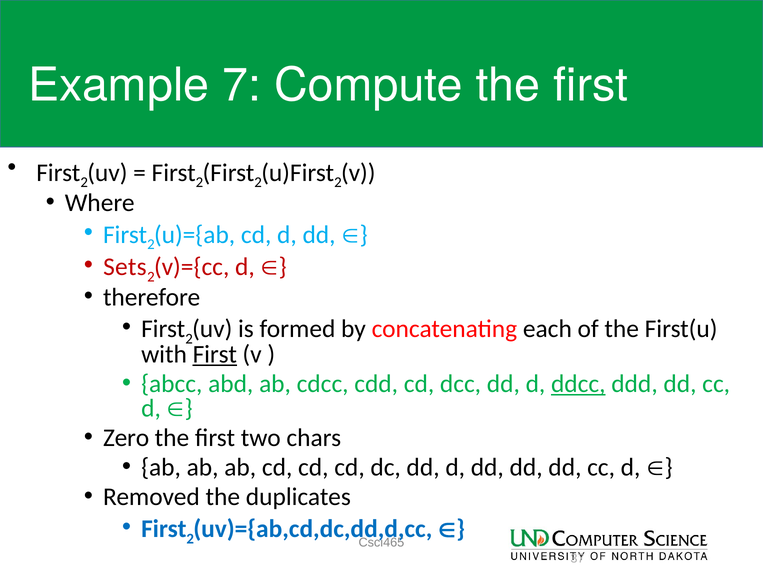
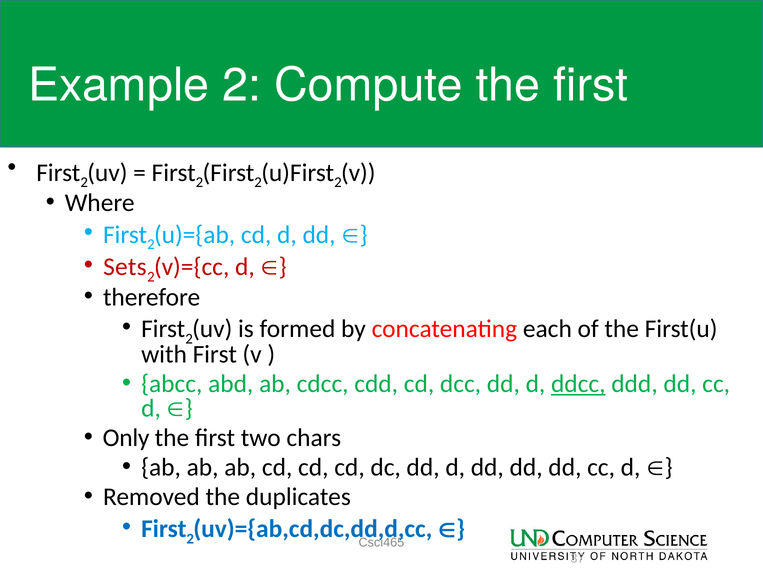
Example 7: 7 -> 2 (242, 85)
First underline: present -> none (215, 354)
Zero: Zero -> Only (126, 437)
